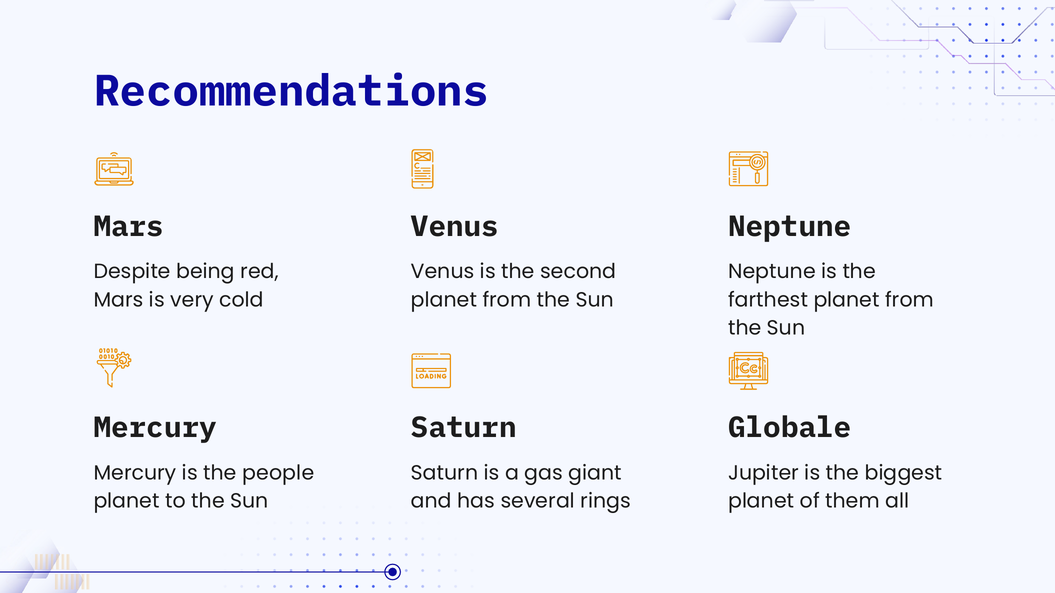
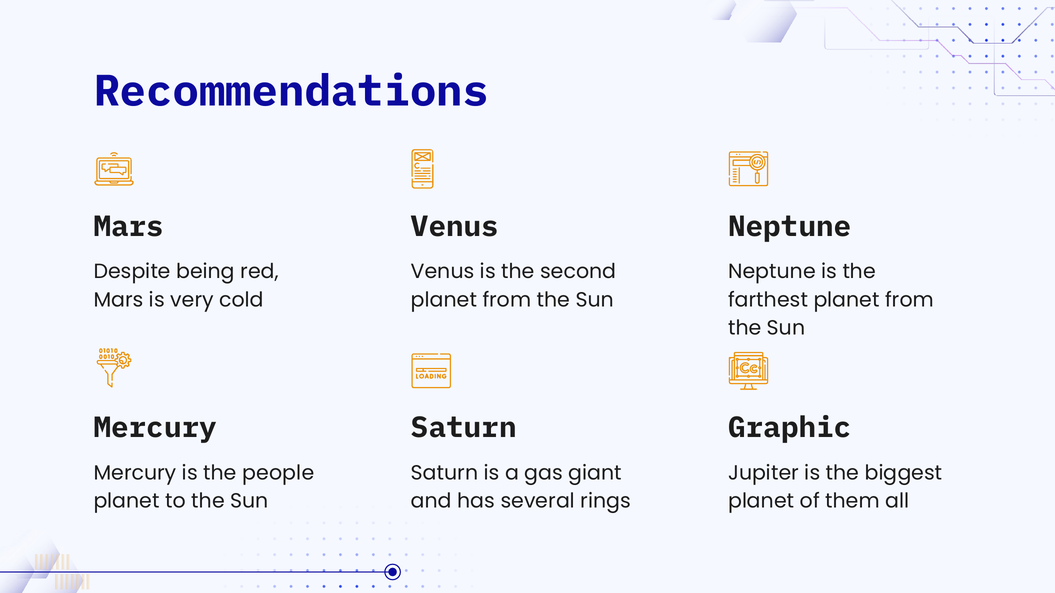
Globale: Globale -> Graphic (790, 428)
